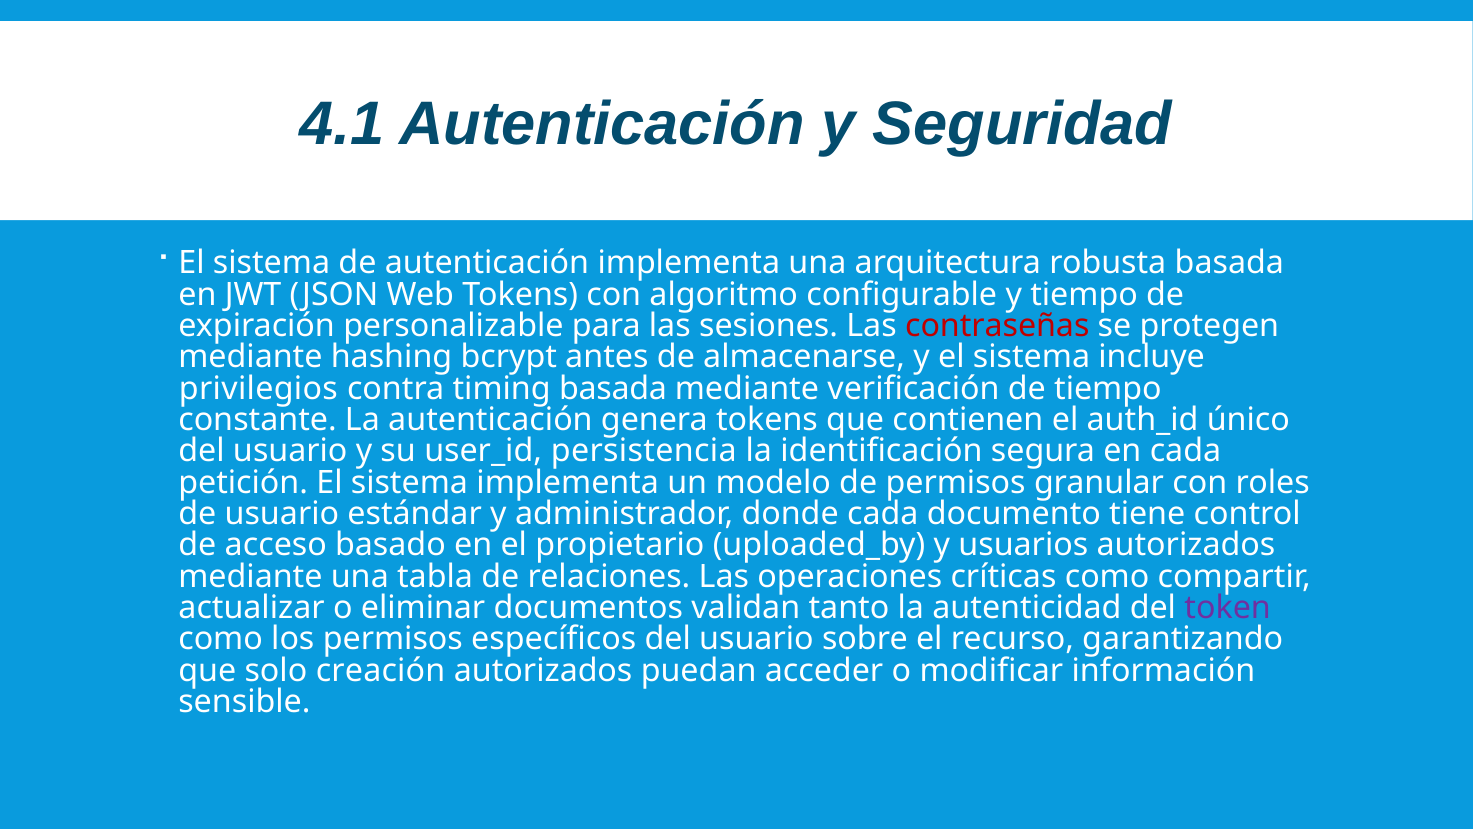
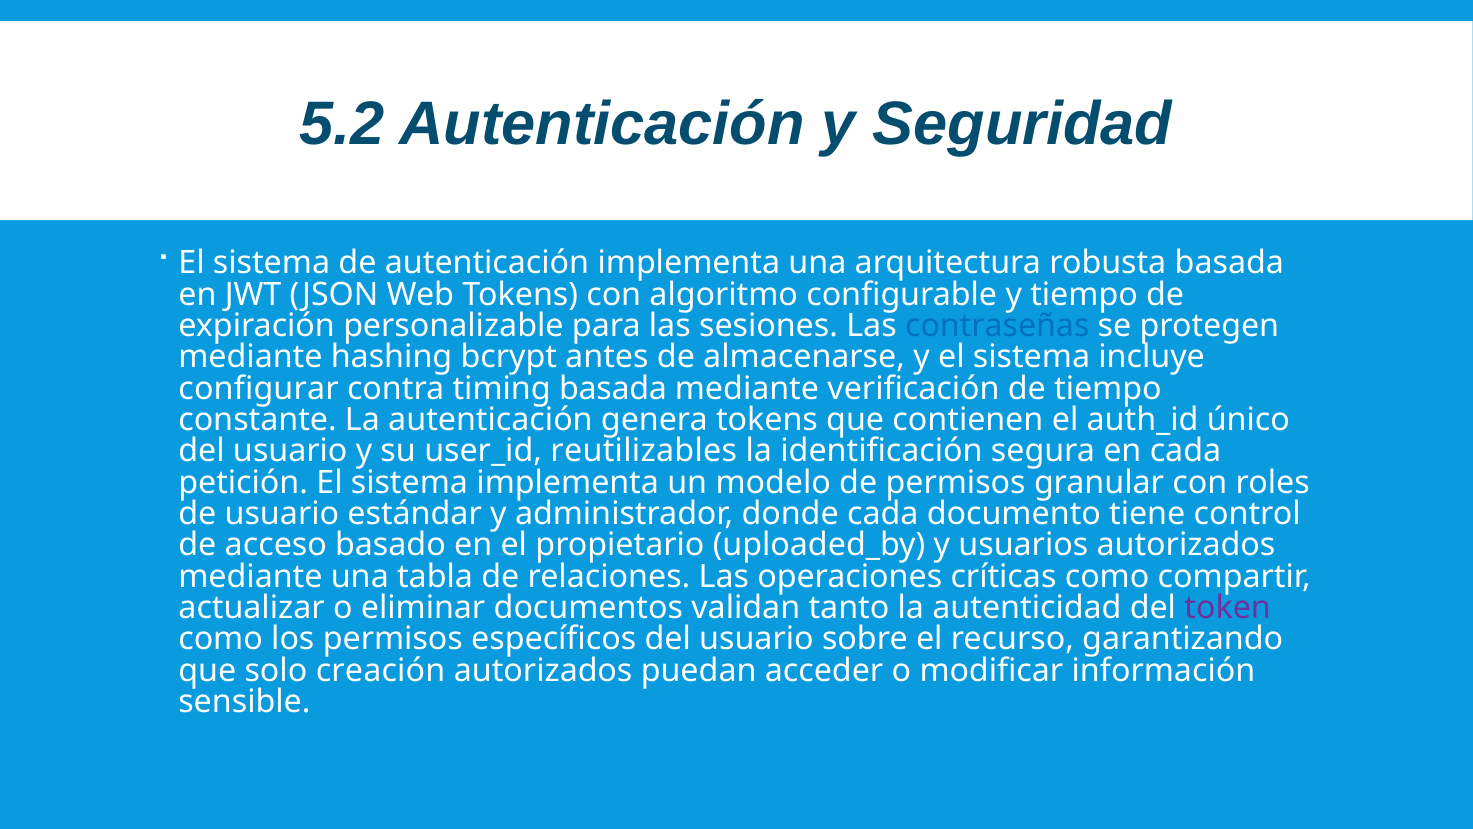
4.1: 4.1 -> 5.2 (342, 124)
contraseñas colour: red -> blue (997, 326)
privilegios: privilegios -> configurar (259, 388)
persistencia: persistencia -> reutilizables (644, 451)
